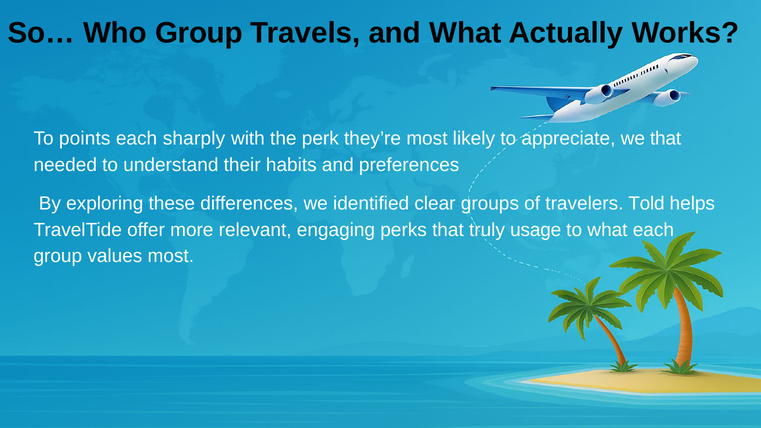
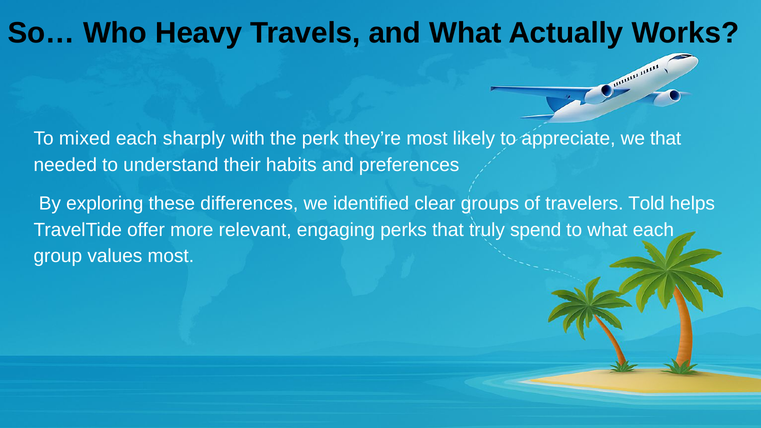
Who Group: Group -> Heavy (199, 33)
points: points -> mixed (85, 139)
usage: usage -> spend (536, 230)
